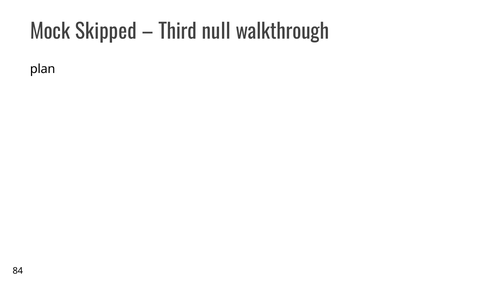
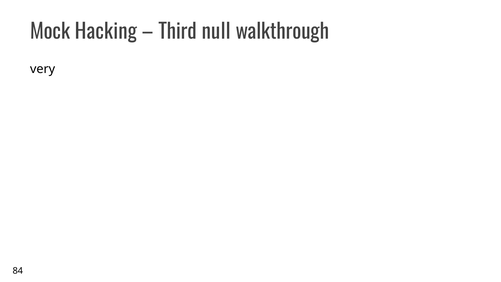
Skipped: Skipped -> Hacking (106, 32)
plan: plan -> very (43, 69)
